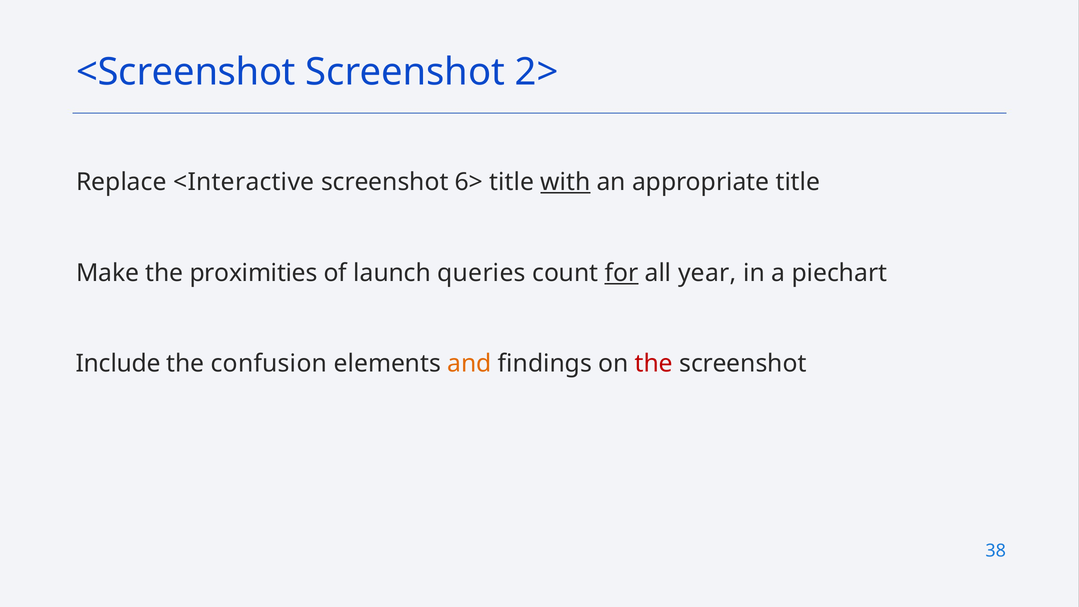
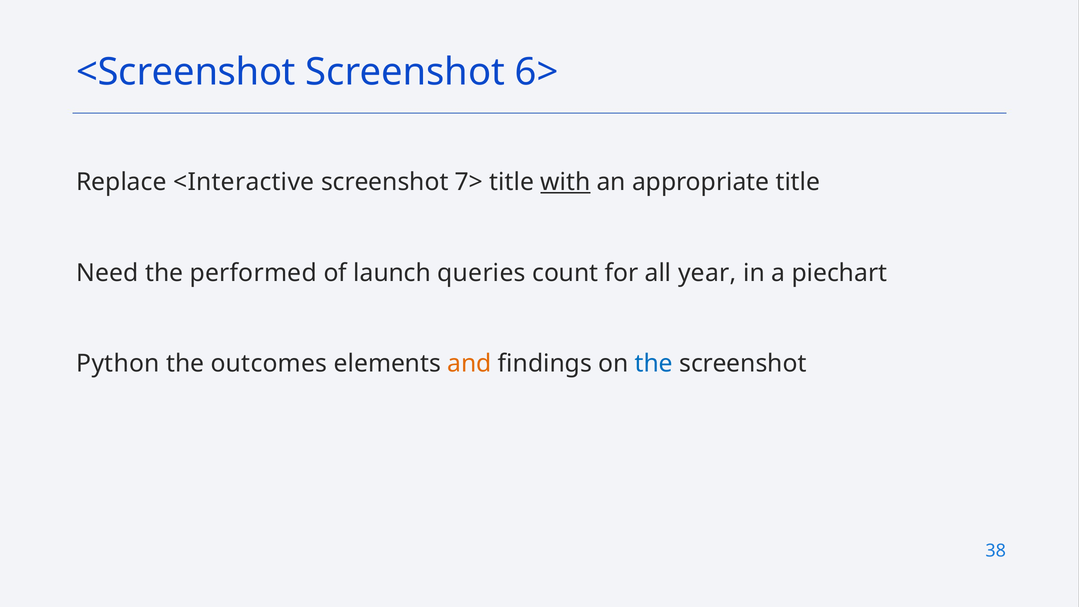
2>: 2> -> 6> (537, 72)
6>: 6> -> 7> (469, 182)
Make: Make -> Need (107, 273)
proximities: proximities -> performed (253, 273)
for underline: present -> none (621, 273)
Include: Include -> Python (118, 364)
confusion: confusion -> outcomes (269, 364)
the colour: red -> blue (654, 364)
